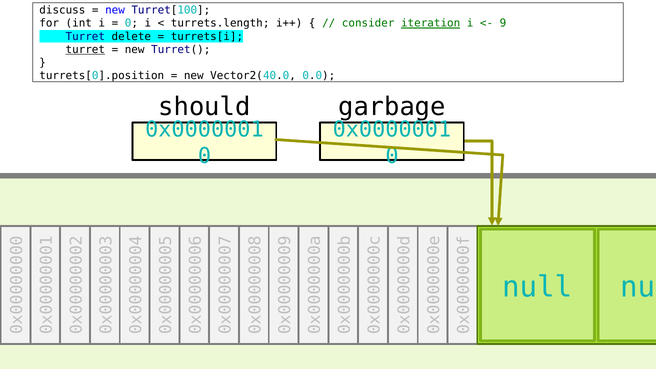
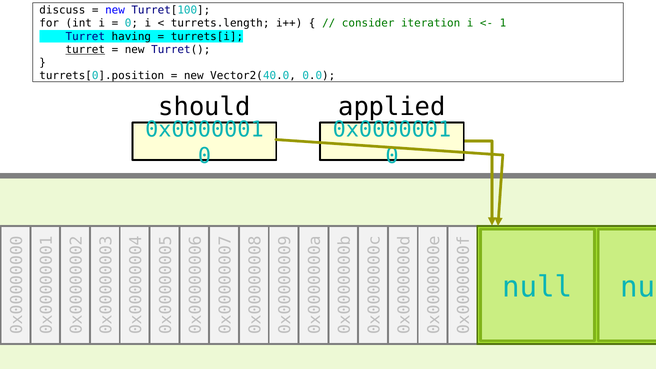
iteration underline: present -> none (431, 23)
9: 9 -> 1 (503, 23)
delete: delete -> having (131, 36)
garbage: garbage -> applied (392, 107)
